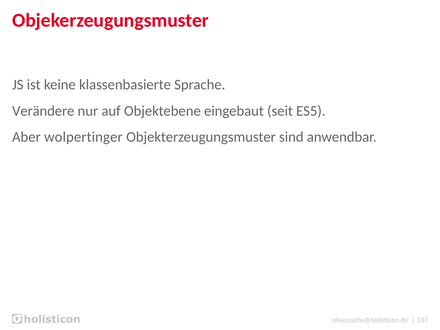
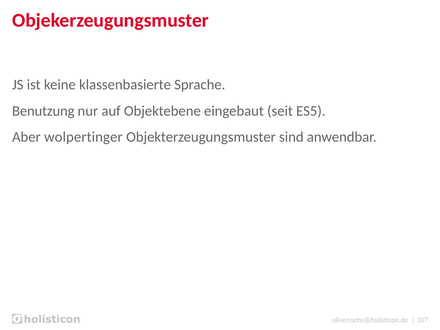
Verändere: Verändere -> Benutzung (43, 111)
